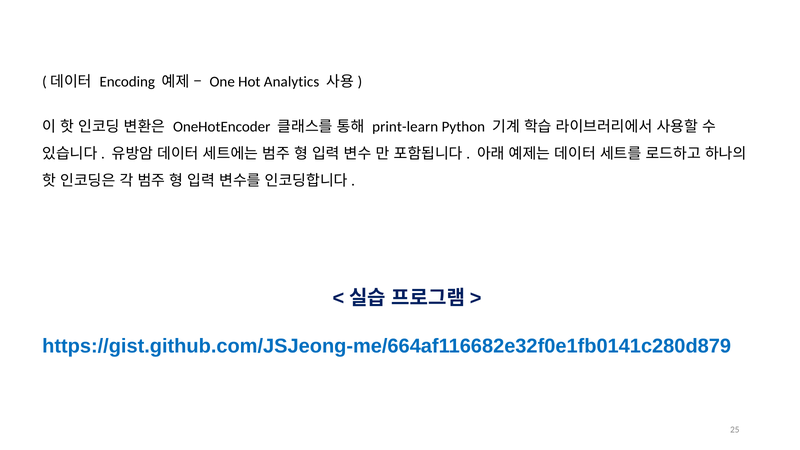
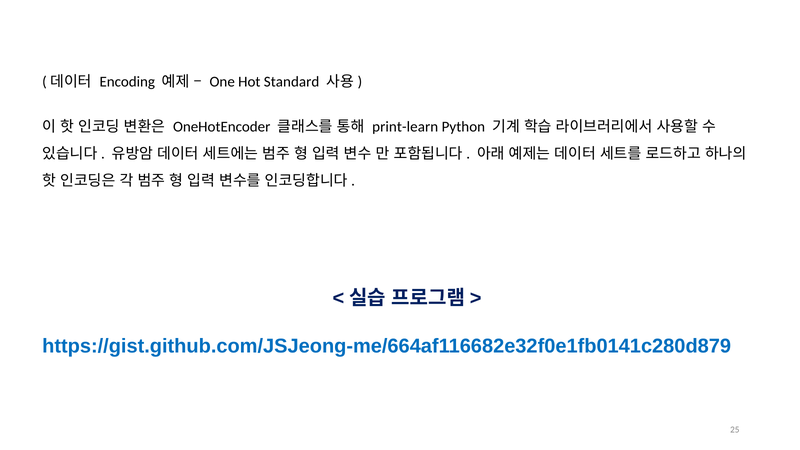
Analytics: Analytics -> Standard (292, 82)
